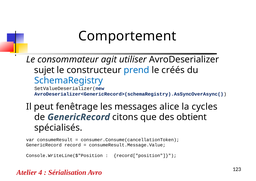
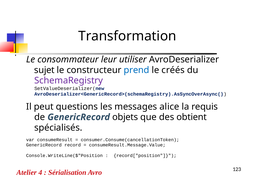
Comportement: Comportement -> Transformation (127, 36)
agit: agit -> leur (109, 60)
SchemaRegistry colour: blue -> purple (69, 81)
fenêtrage: fenêtrage -> questions (77, 107)
cycles: cycles -> requis (205, 107)
citons: citons -> objets (125, 117)
